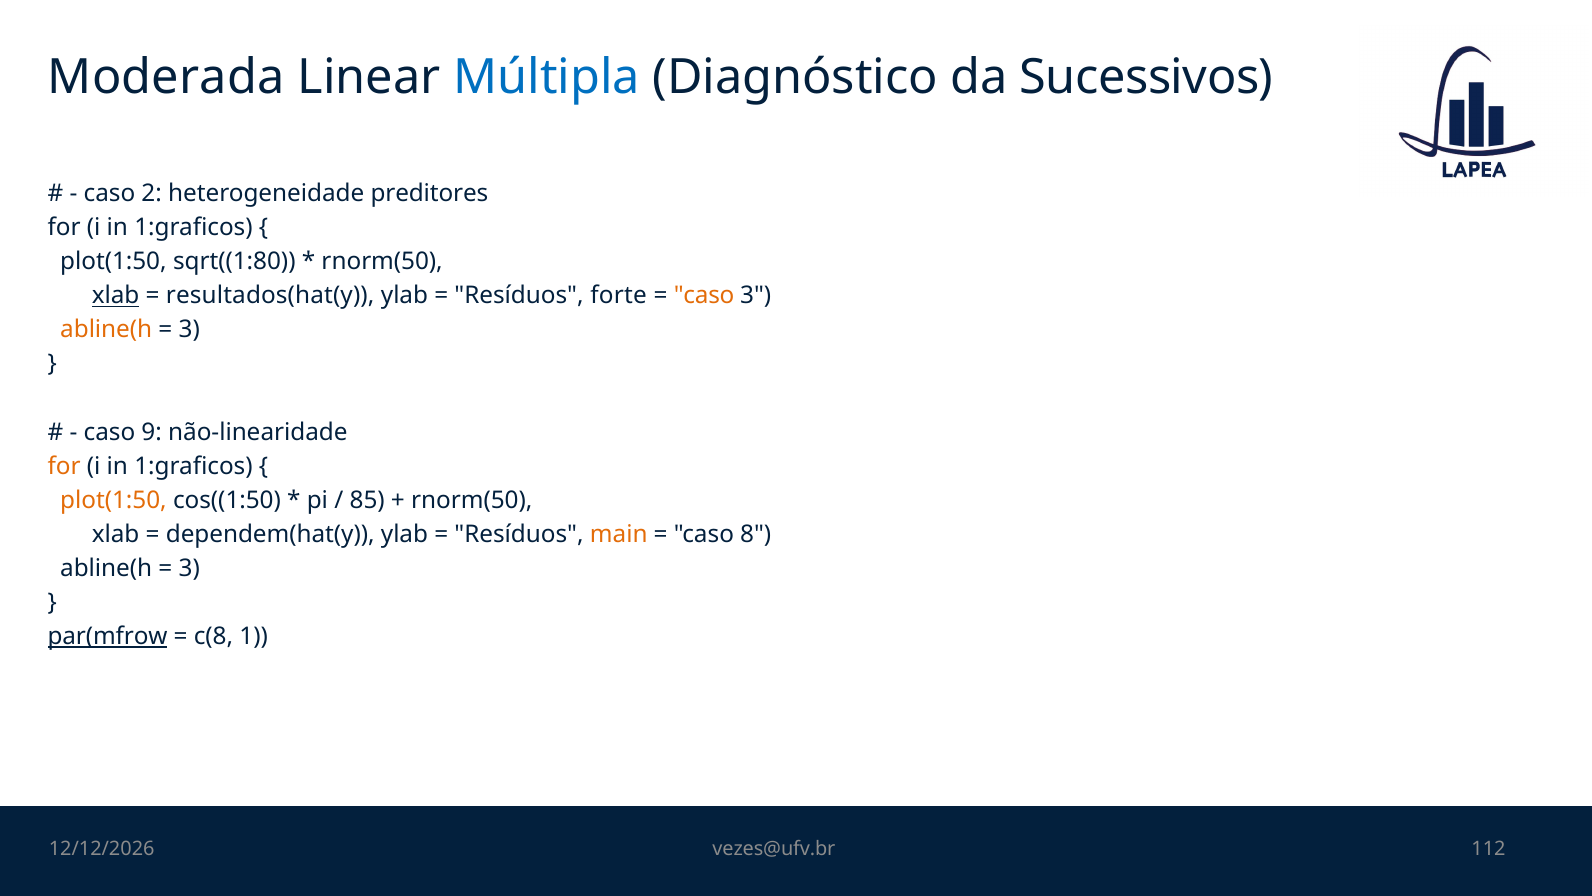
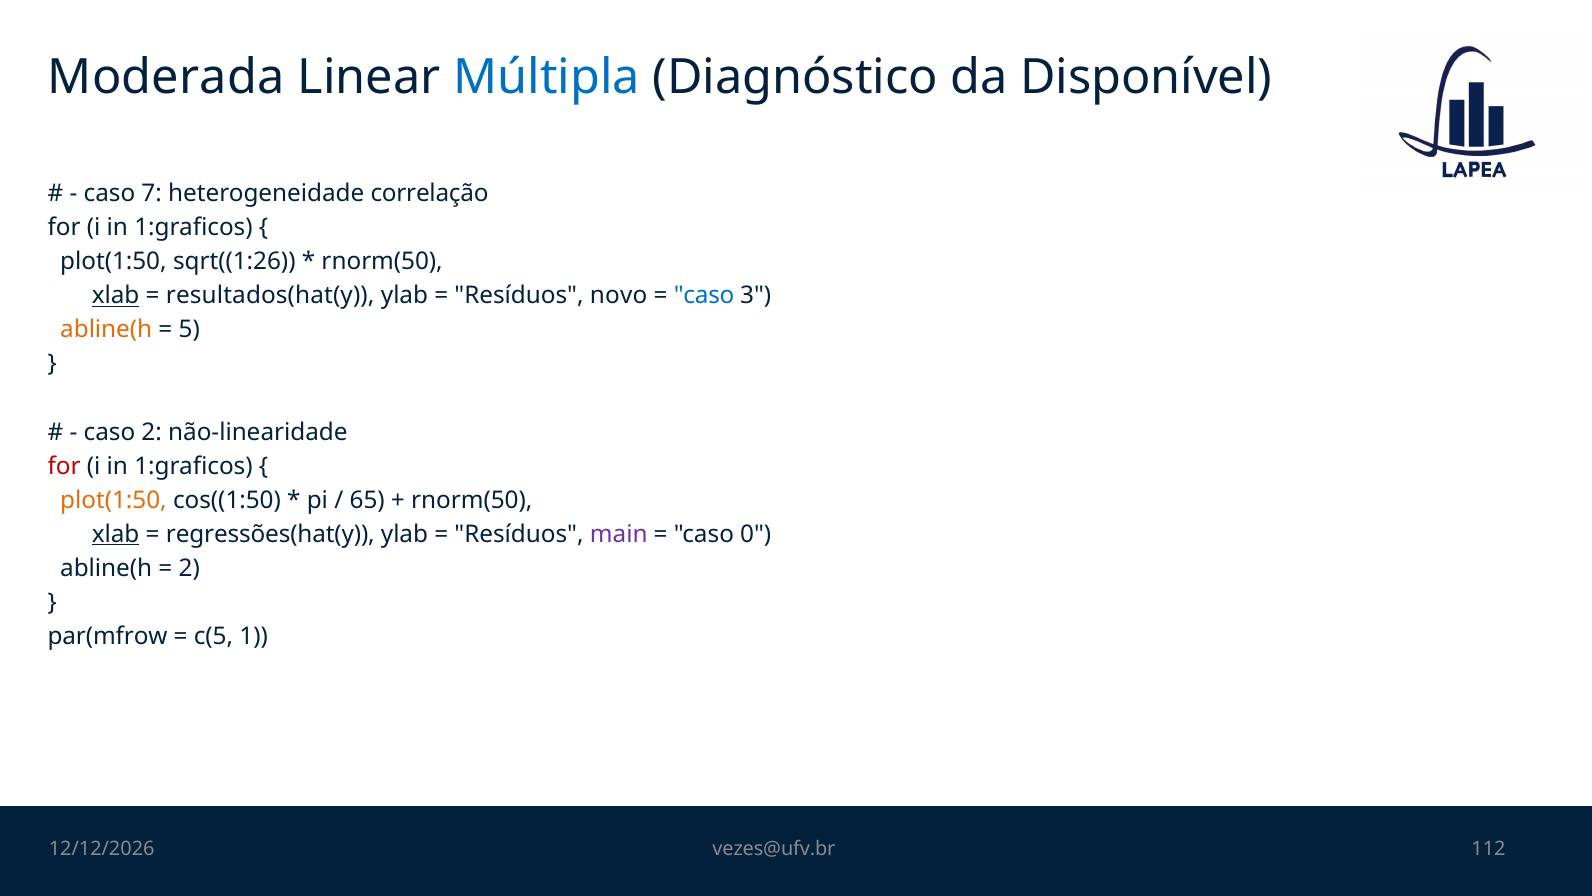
Sucessivos: Sucessivos -> Disponível (1146, 77)
2: 2 -> 7 (152, 194)
preditores: preditores -> correlação (429, 194)
sqrt((1:80: sqrt((1:80 -> sqrt((1:26 (234, 262)
forte: forte -> novo (619, 296)
caso colour: orange -> blue (704, 296)
3: 3 -> 5 (189, 330)
caso 9: 9 -> 2 (152, 432)
for colour: orange -> red (64, 466)
85: 85 -> 65 (367, 500)
xlab underline: none -> present (116, 534)
dependem(hat(y: dependem(hat(y -> regressões(hat(y (270, 534)
main colour: orange -> purple (619, 534)
8: 8 -> 0 (756, 534)
3: 3 -> 2 (189, 568)
par(mfrow underline: present -> none (108, 636)
c(8: c(8 -> c(5 (213, 636)
